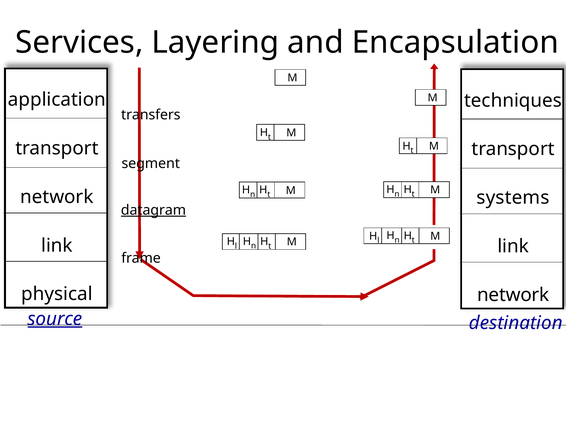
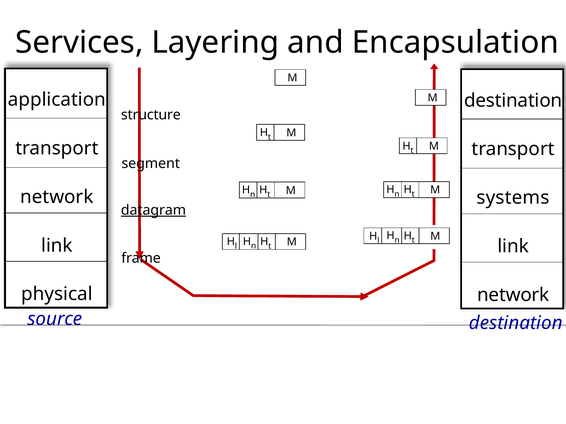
techniques: techniques -> destination (513, 101)
transfers: transfers -> structure (151, 115)
source underline: present -> none (55, 319)
